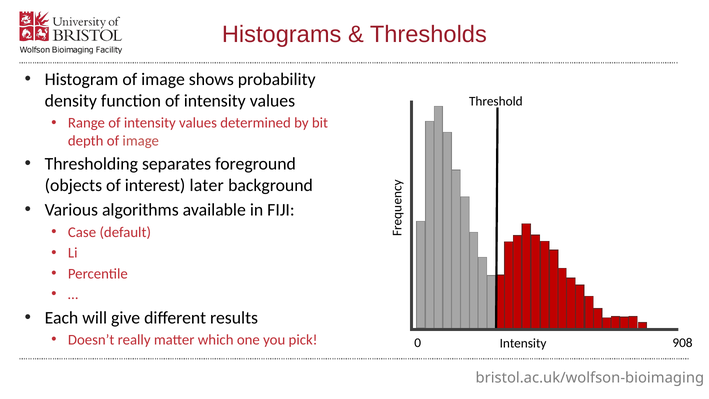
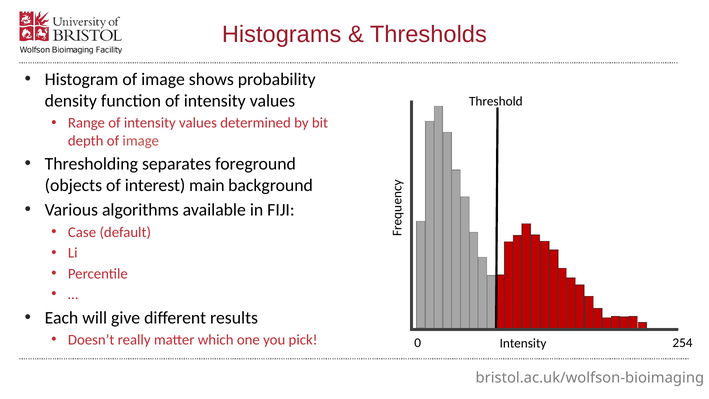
later: later -> main (207, 185)
908: 908 -> 254 (682, 343)
